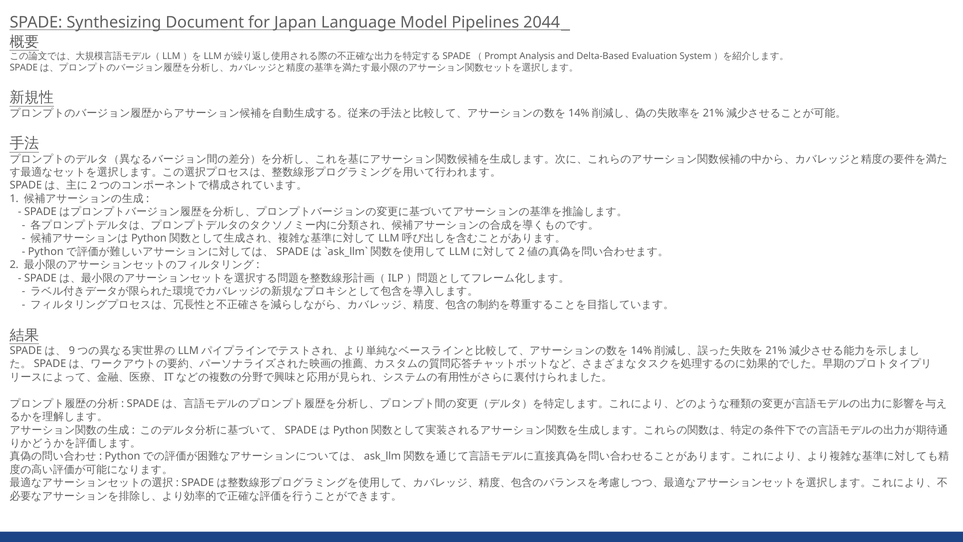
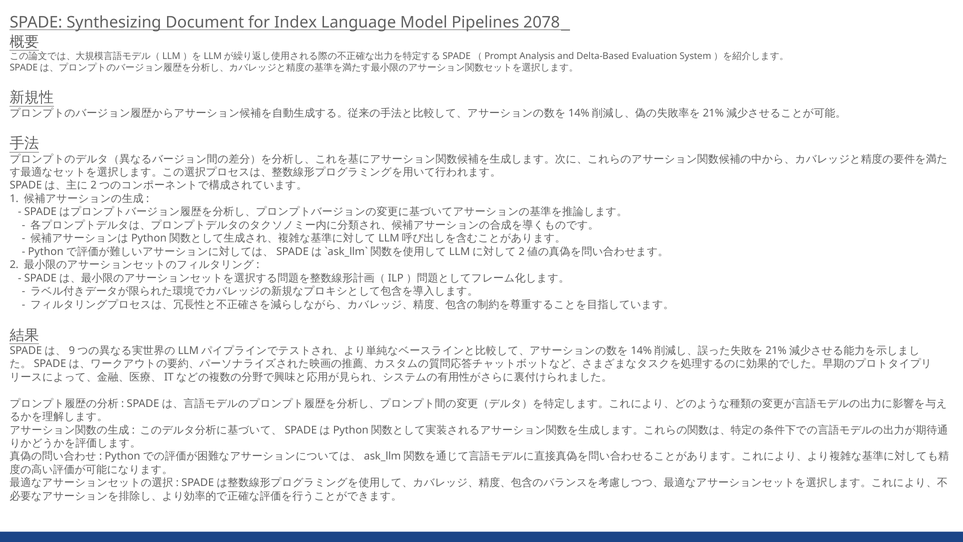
Japan: Japan -> Index (296, 22)
2044: 2044 -> 2078 (542, 22)
